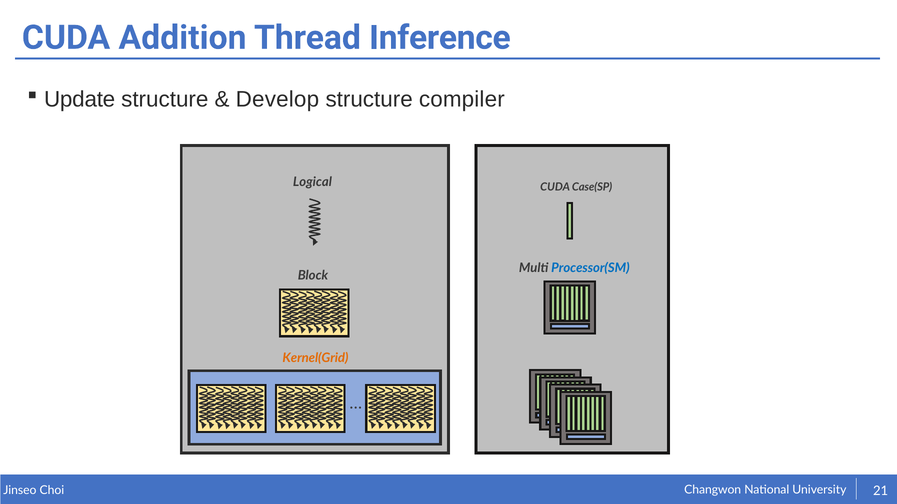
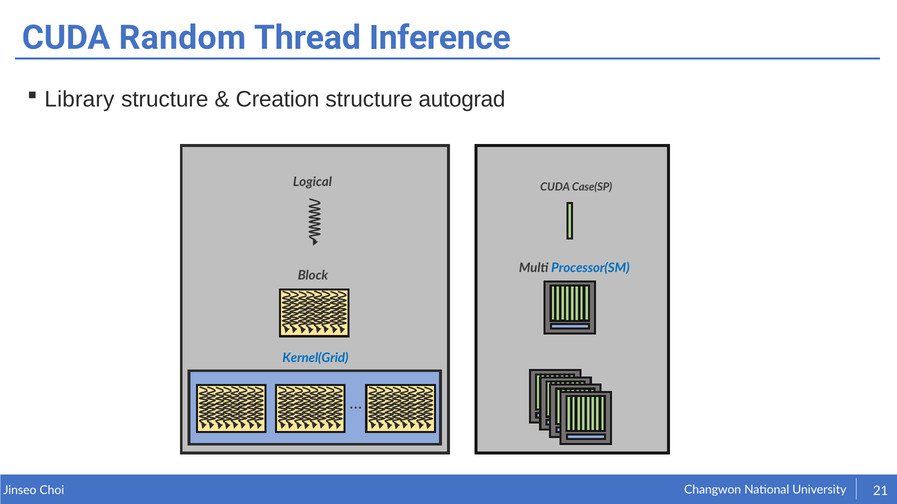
Addition: Addition -> Random (182, 38)
Update: Update -> Library (79, 100)
Develop: Develop -> Creation (278, 100)
compiler: compiler -> autograd (462, 100)
Kernel(Grid colour: orange -> blue (315, 358)
